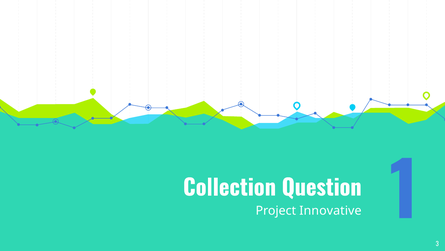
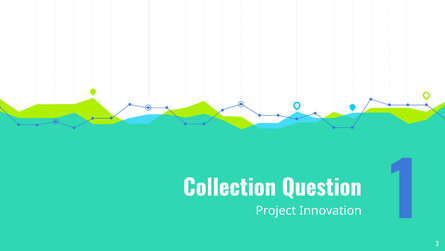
Innovative: Innovative -> Innovation (331, 210)
